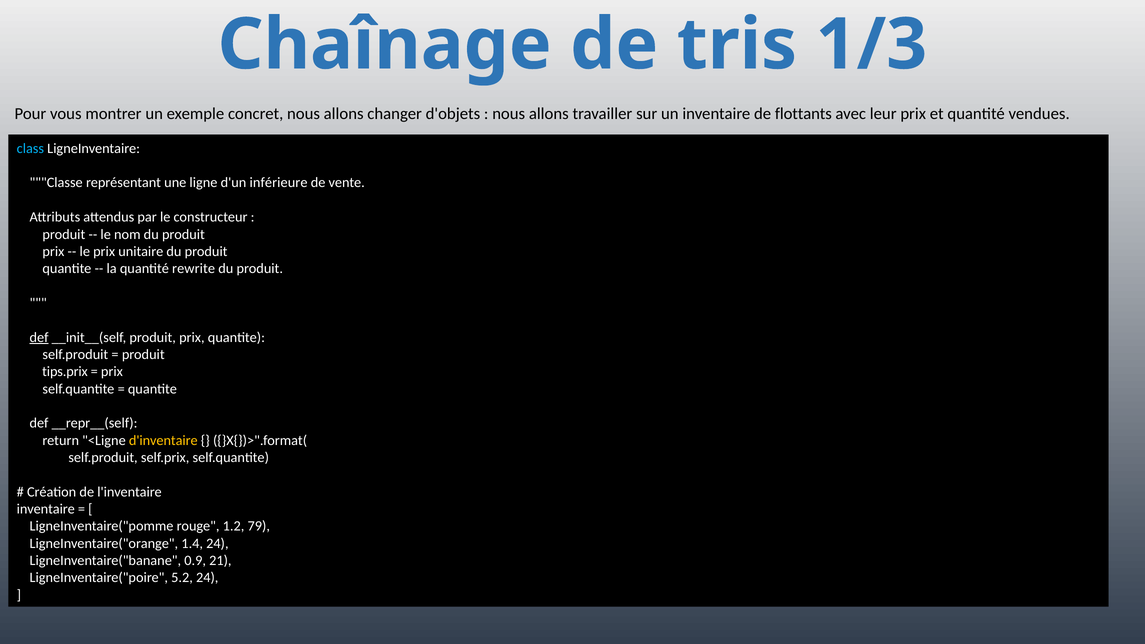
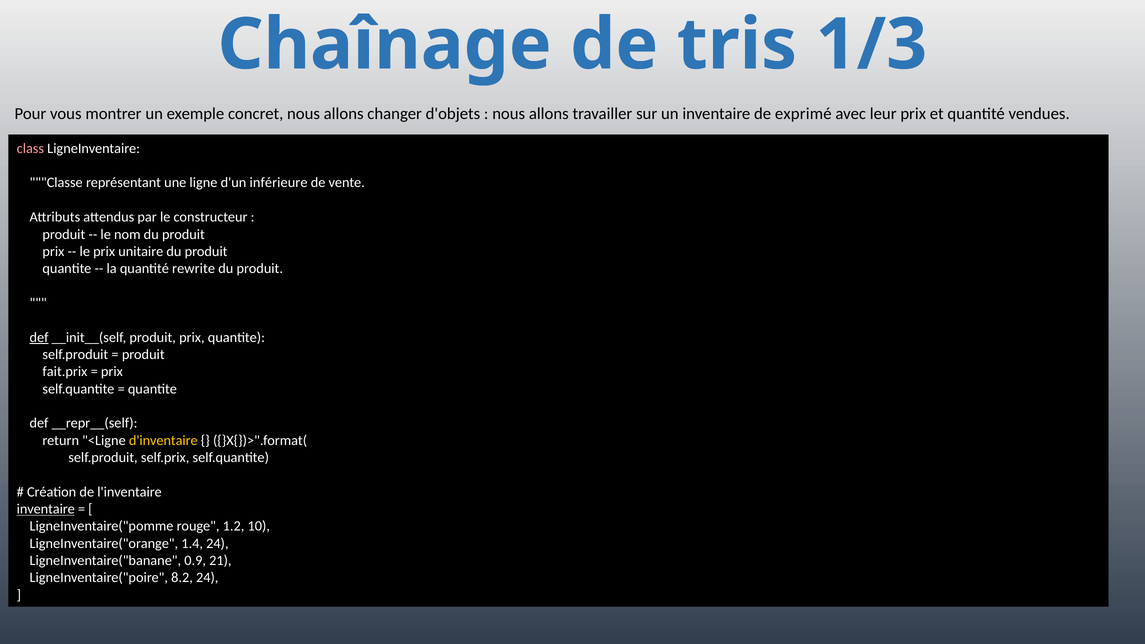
flottants: flottants -> exprimé (803, 114)
class colour: light blue -> pink (30, 148)
tips.prix: tips.prix -> fait.prix (65, 372)
inventaire underline: none -> present (46, 509)
79: 79 -> 10 (259, 526)
5.2: 5.2 -> 8.2 (182, 578)
